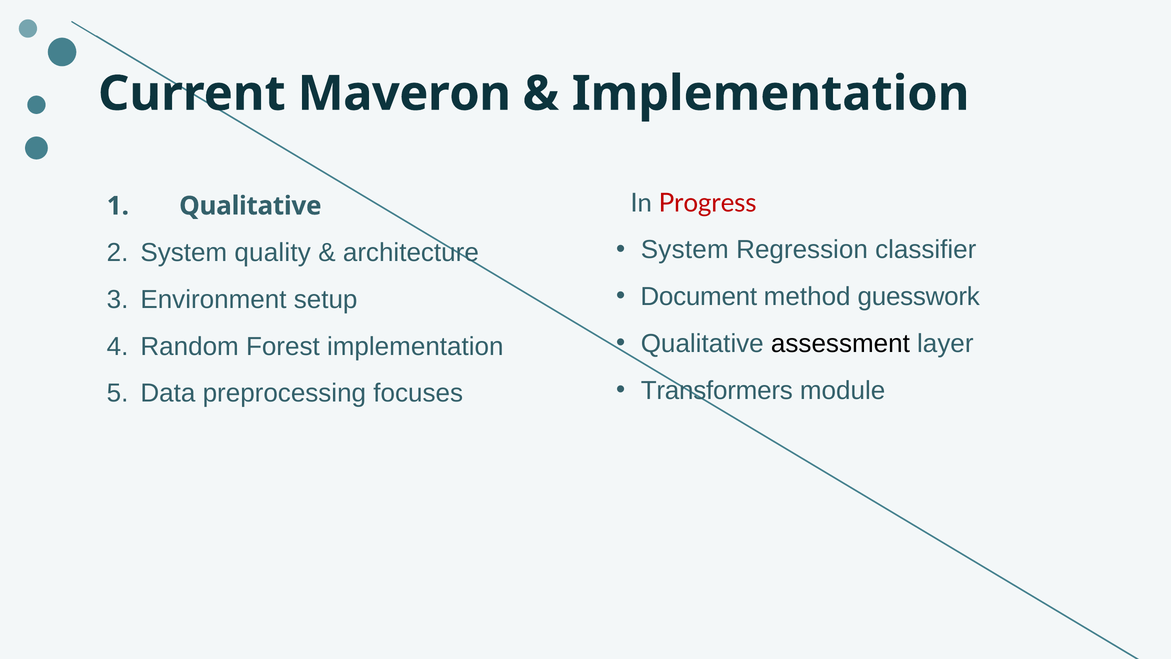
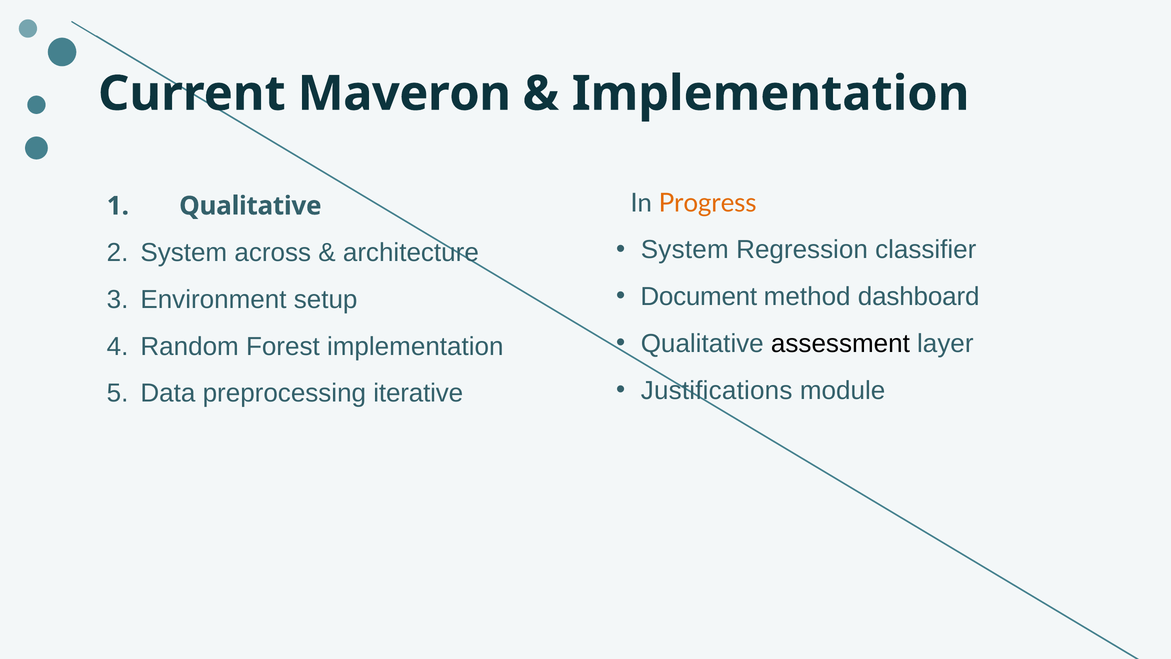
Progress colour: red -> orange (708, 203)
quality: quality -> across (273, 253)
guesswork: guesswork -> dashboard (919, 297)
Transformers: Transformers -> Justifications (717, 390)
focuses: focuses -> iterative (418, 393)
